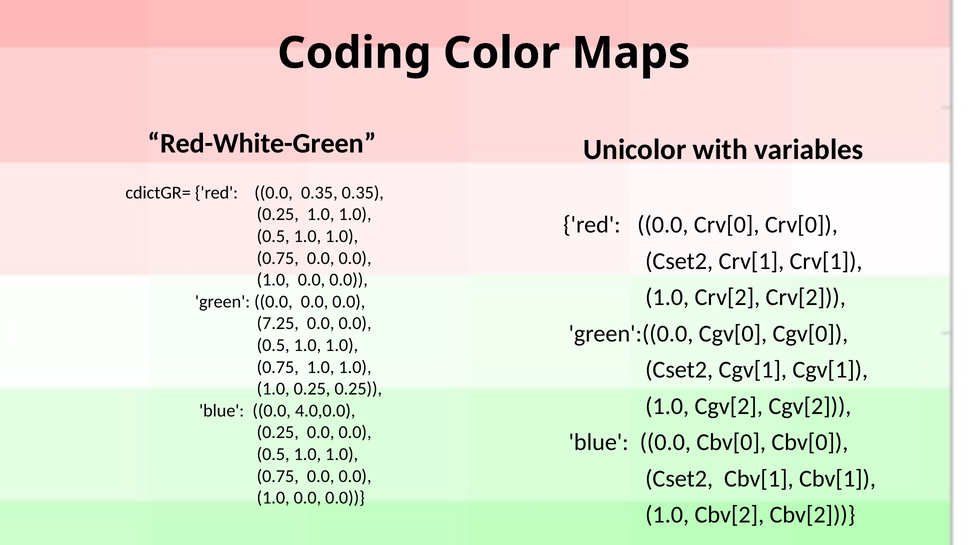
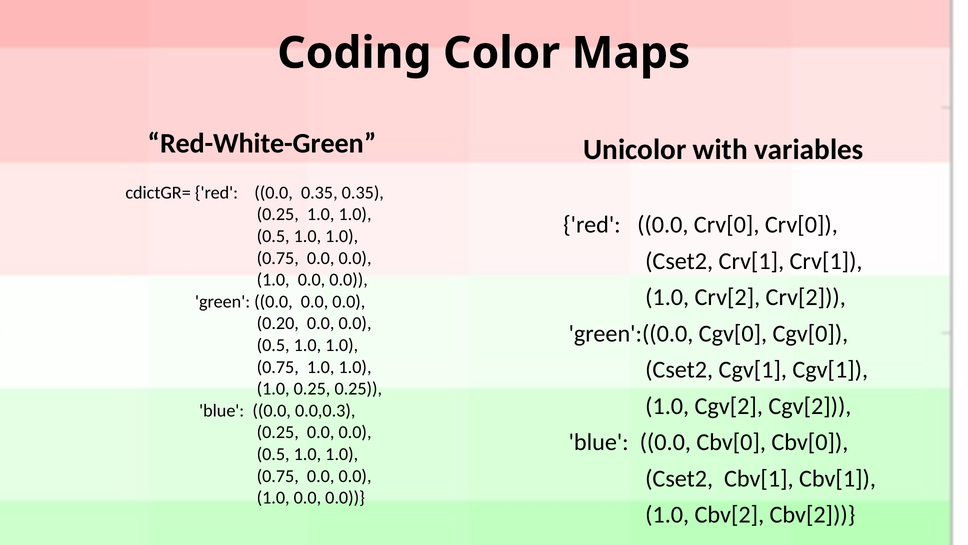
7.25: 7.25 -> 0.20 (278, 323)
4.0,0.0: 4.0,0.0 -> 0.0,0.3 (325, 410)
